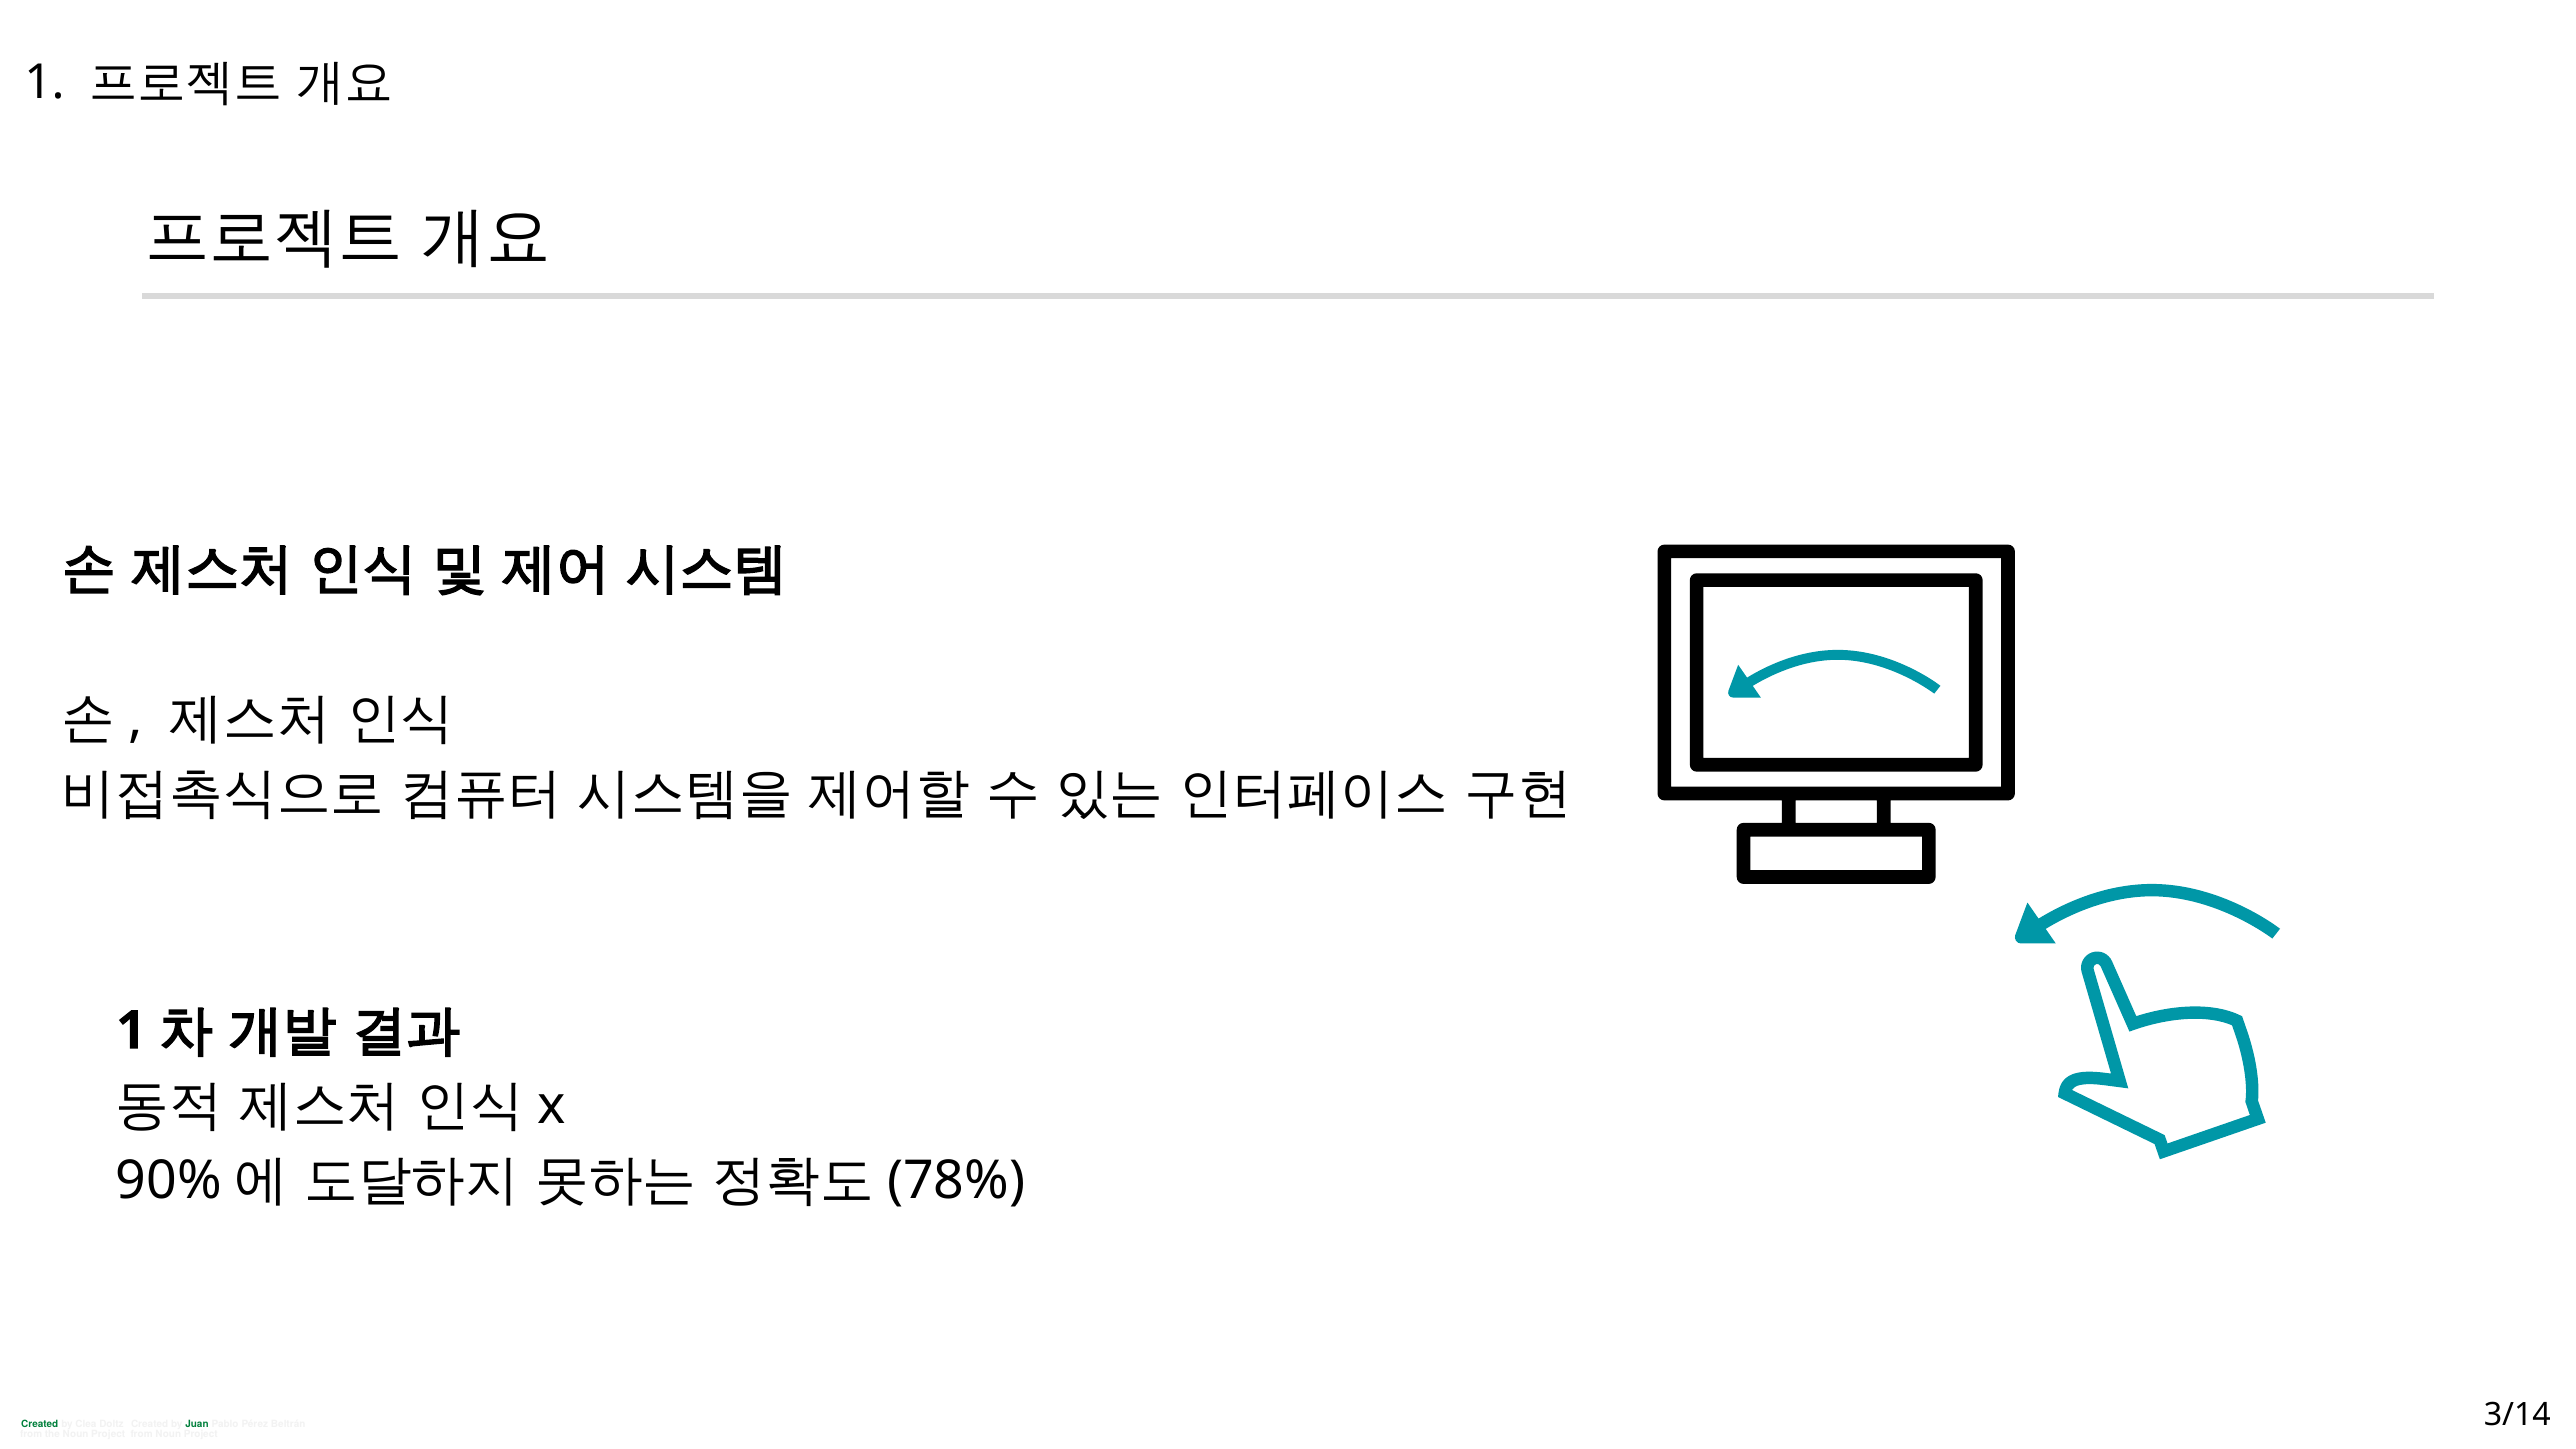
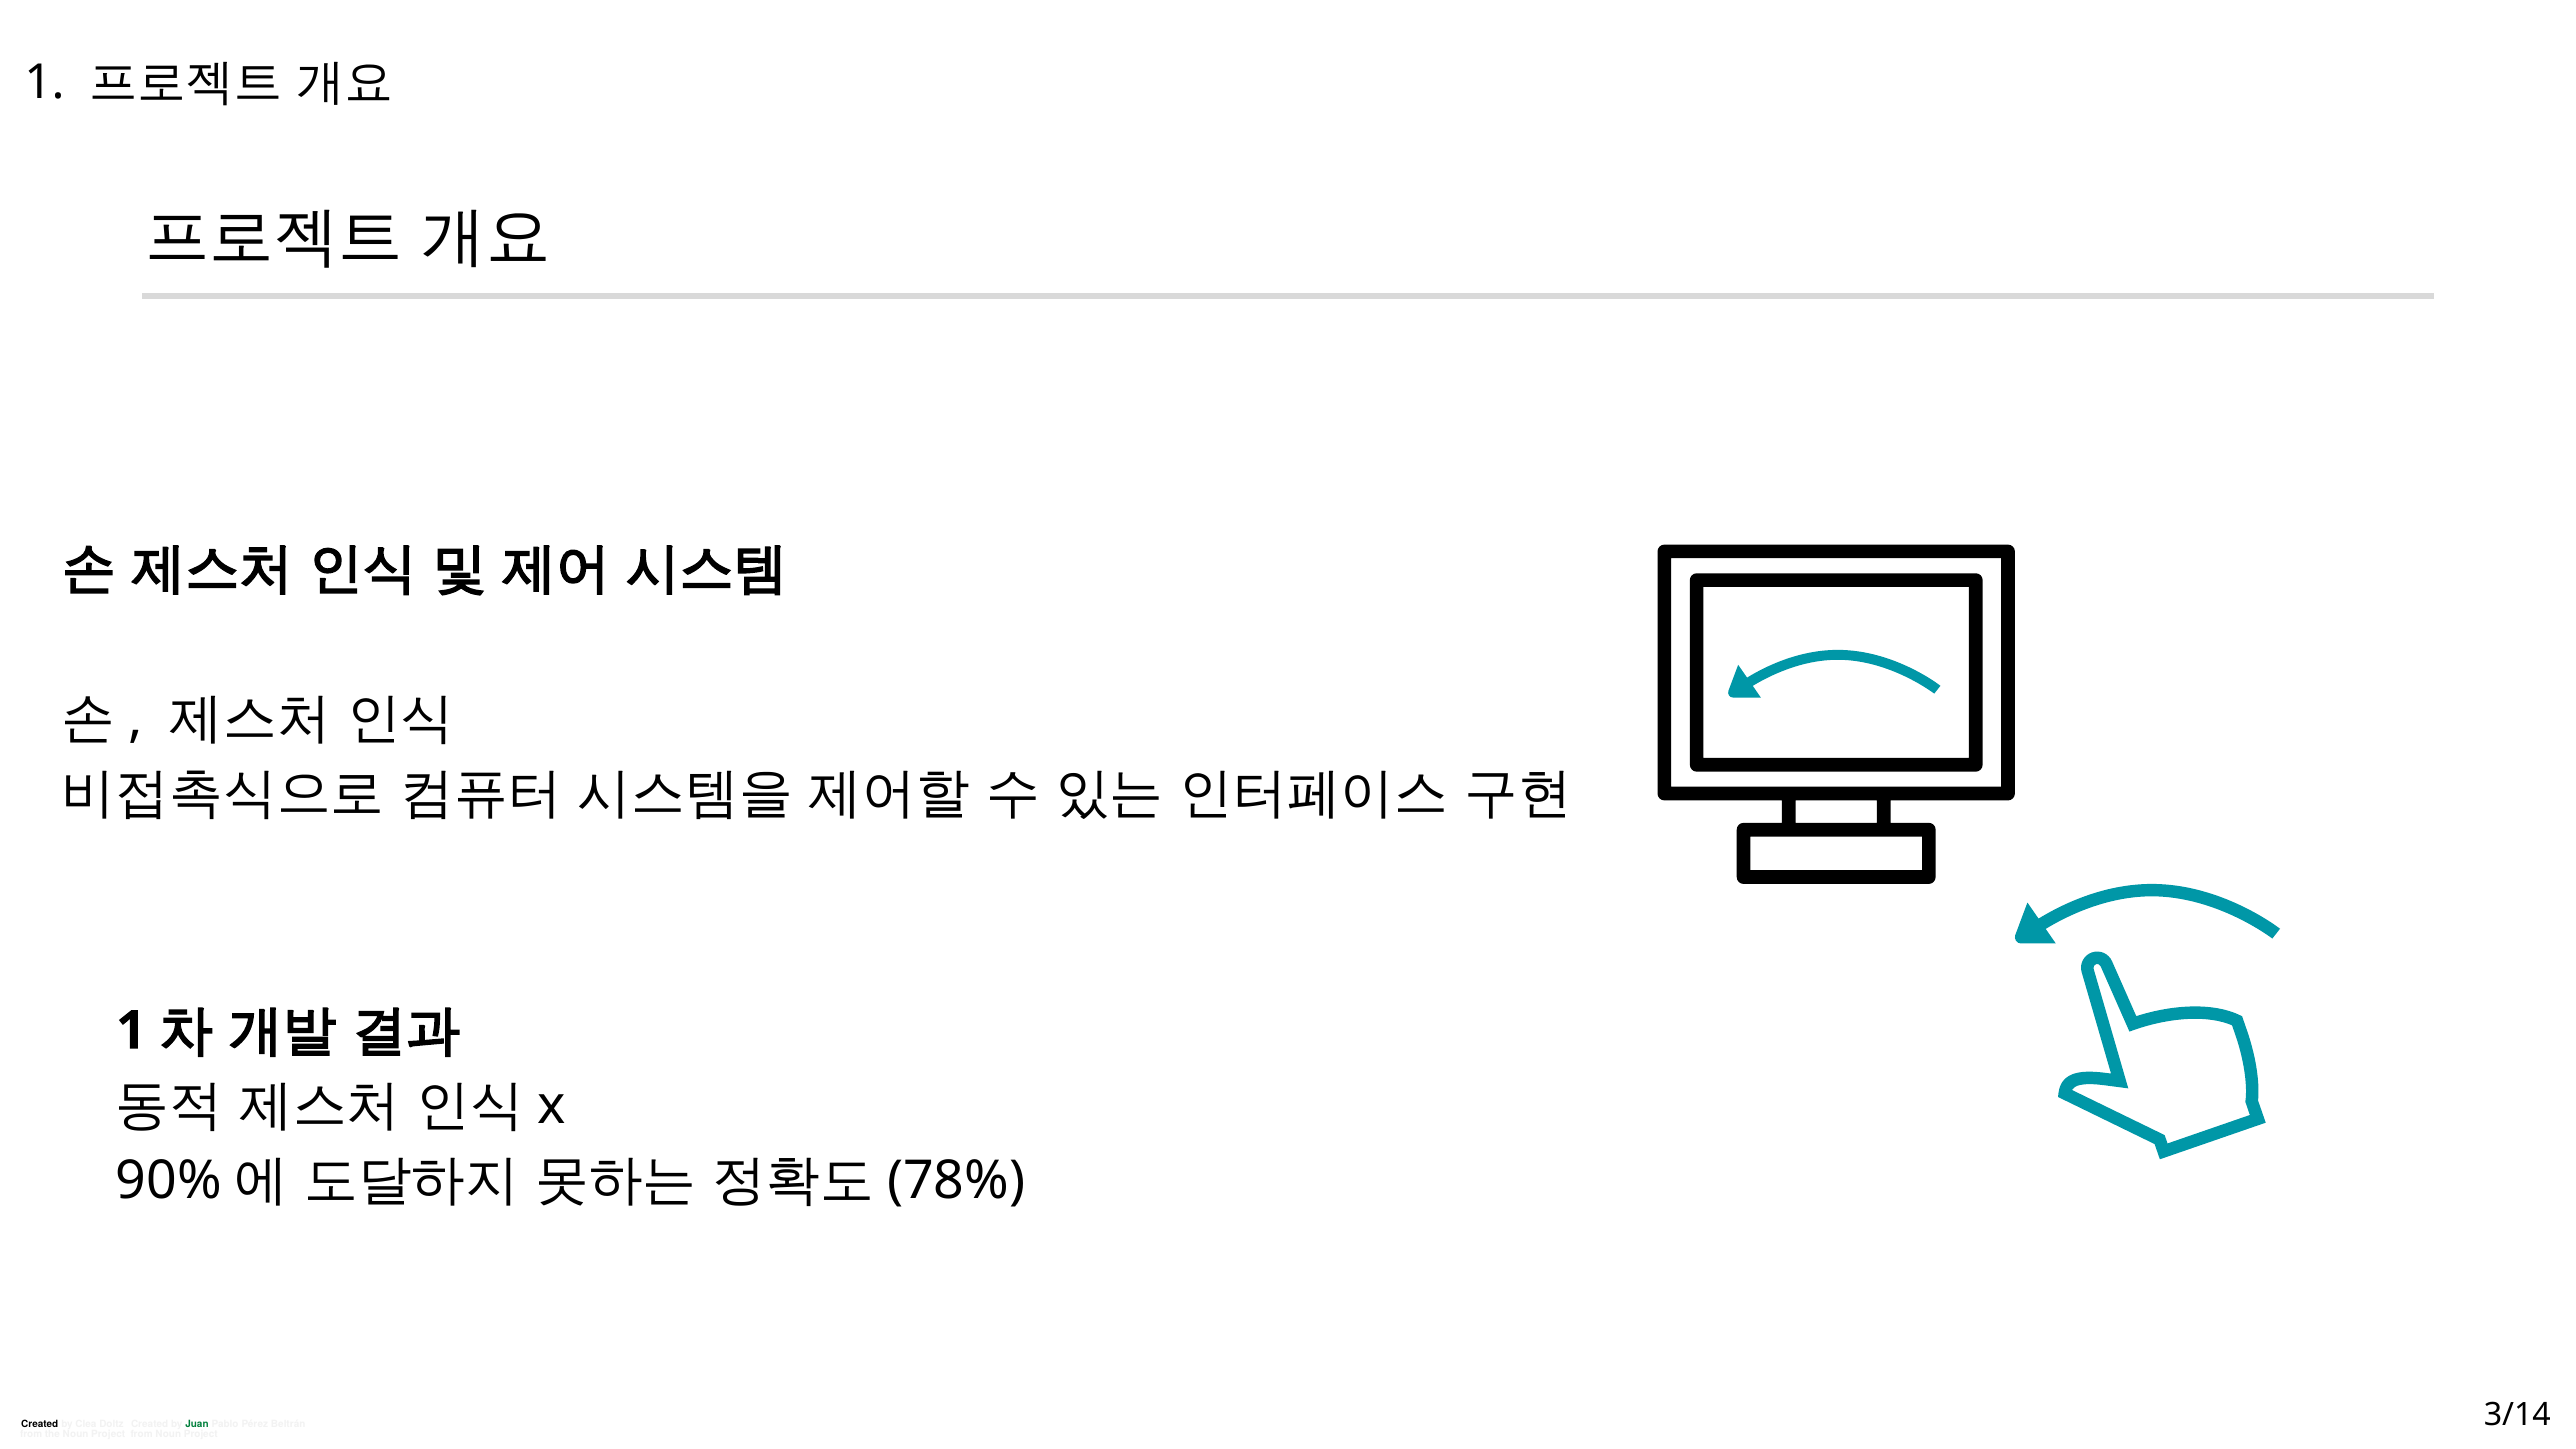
Created colour: green -> black (40, 1424)
